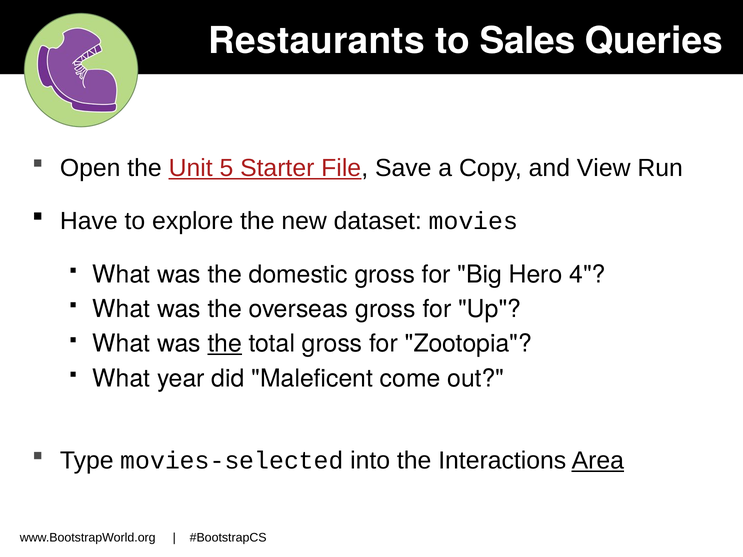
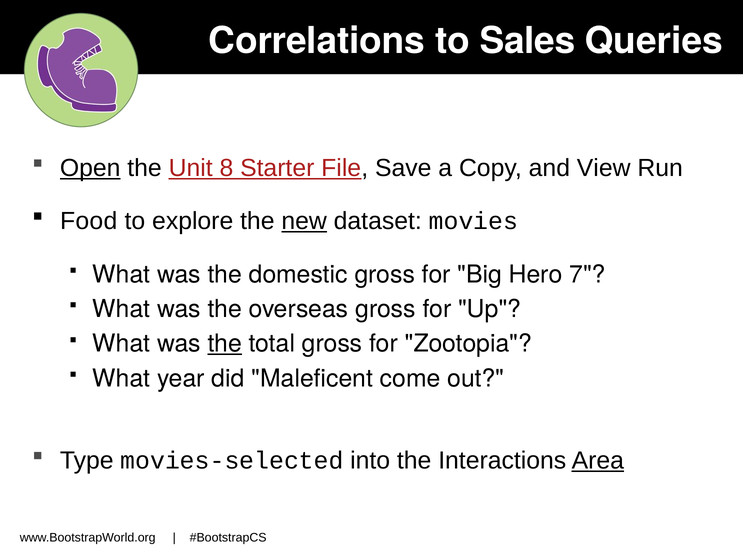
Restaurants: Restaurants -> Correlations (317, 41)
Open underline: none -> present (90, 168)
5: 5 -> 8 (226, 168)
Have: Have -> Food (89, 221)
new underline: none -> present (304, 221)
4: 4 -> 7 (587, 275)
